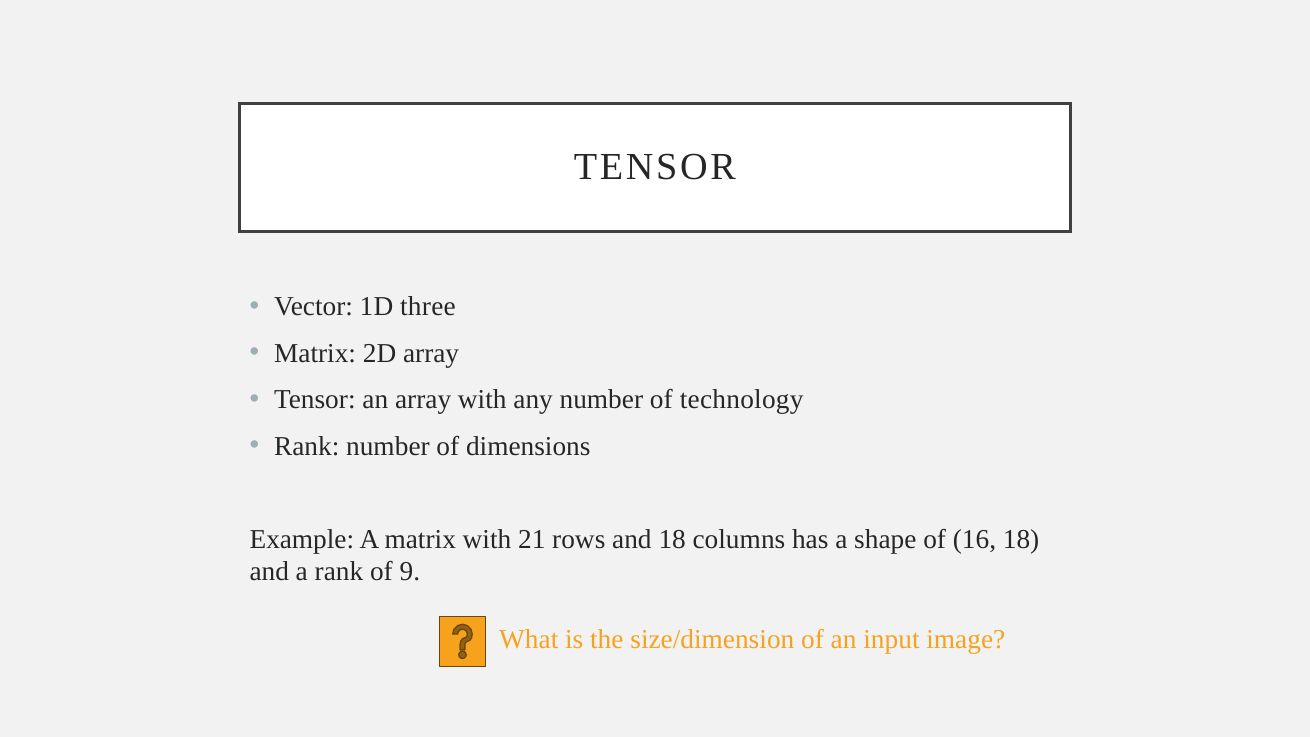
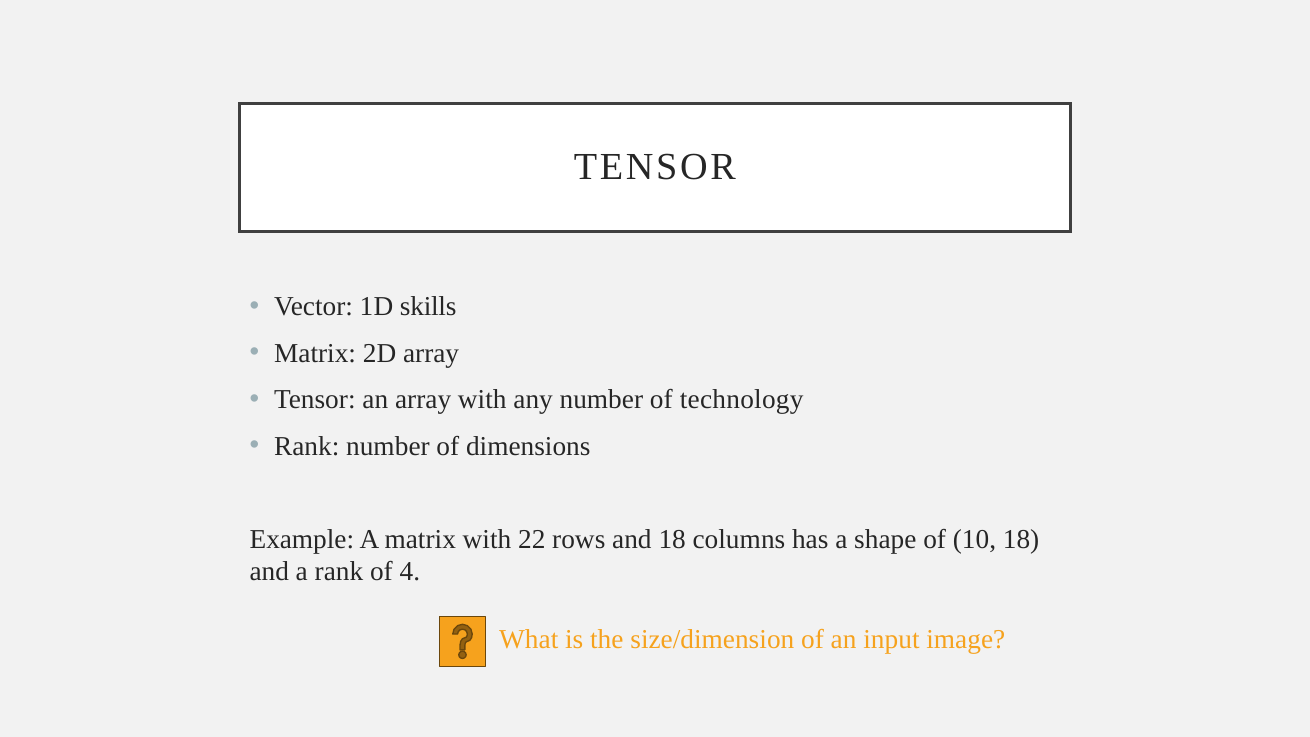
three: three -> skills (428, 307)
21: 21 -> 22 (532, 539)
16: 16 -> 10 (975, 539)
9: 9 -> 4 (410, 572)
